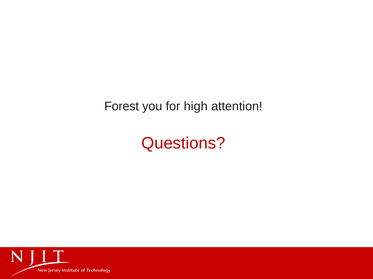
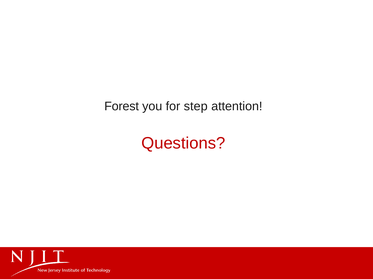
high: high -> step (196, 107)
